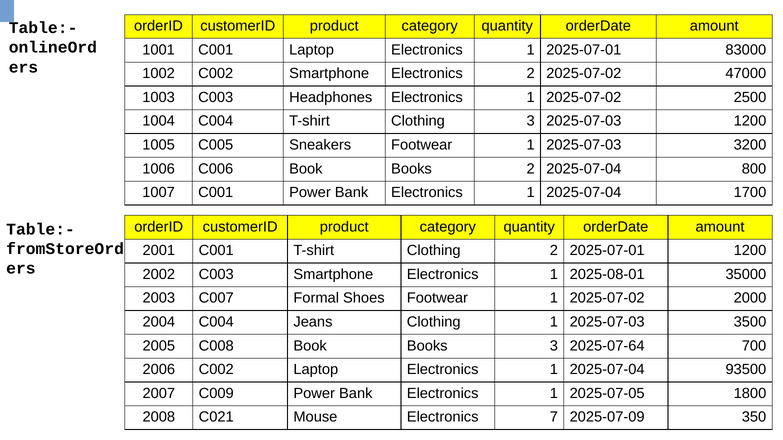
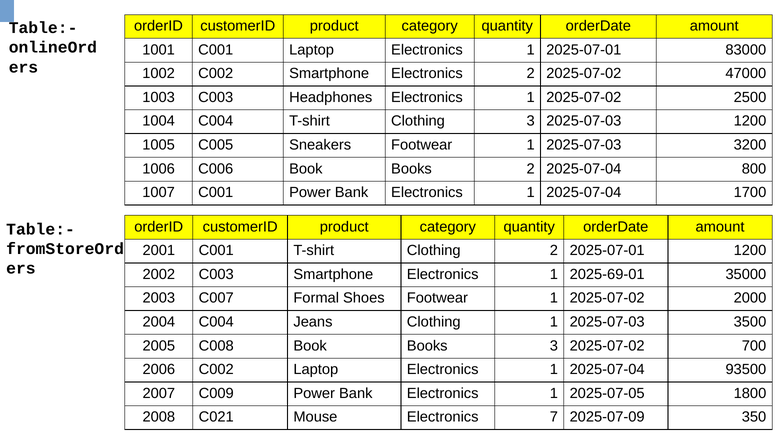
2025-08-01: 2025-08-01 -> 2025-69-01 (607, 275)
3 2025-07-64: 2025-07-64 -> 2025-07-02 (607, 346)
